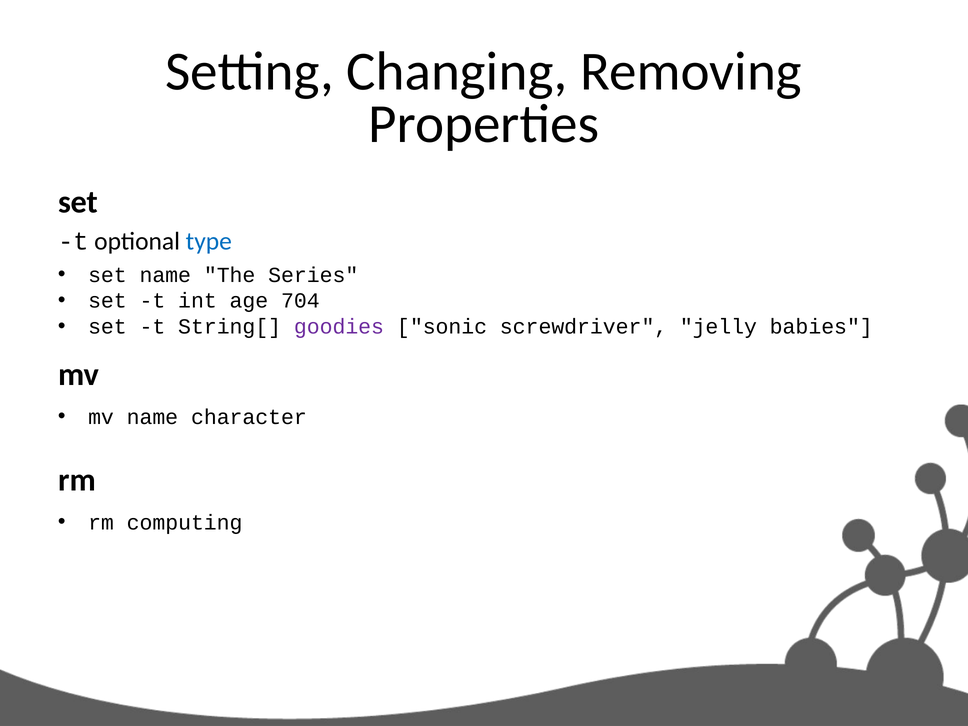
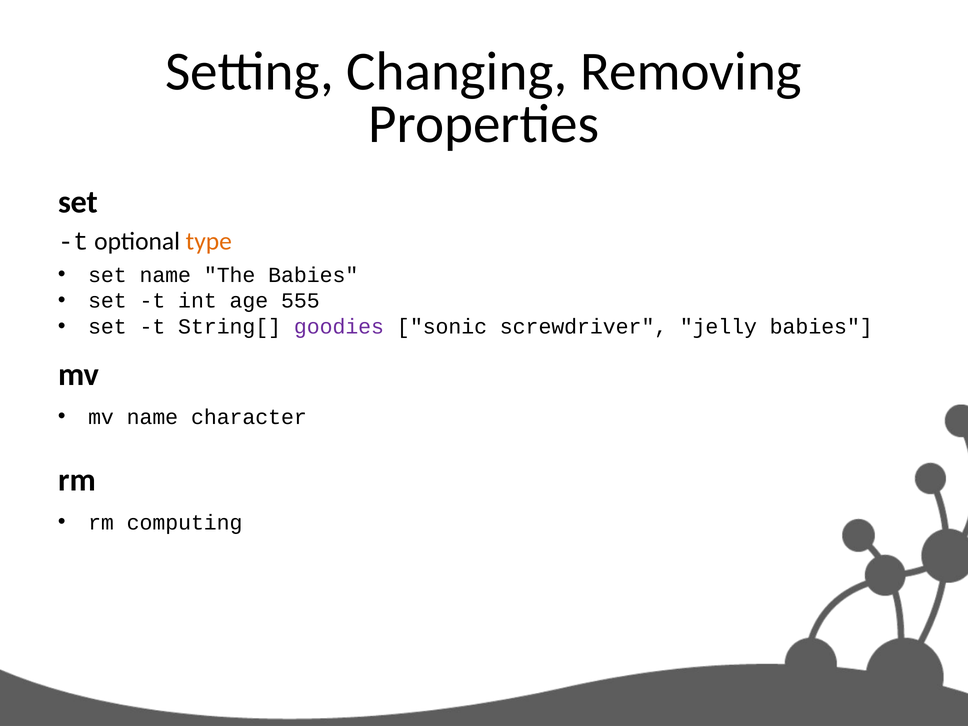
type colour: blue -> orange (209, 242)
The Series: Series -> Babies (313, 275)
704: 704 -> 555 (300, 301)
